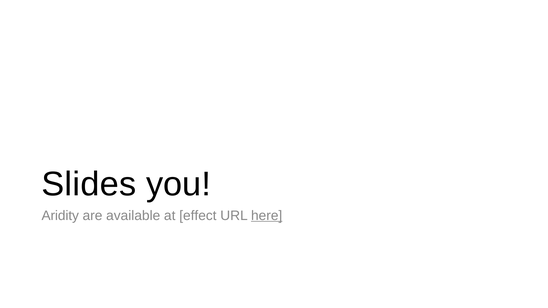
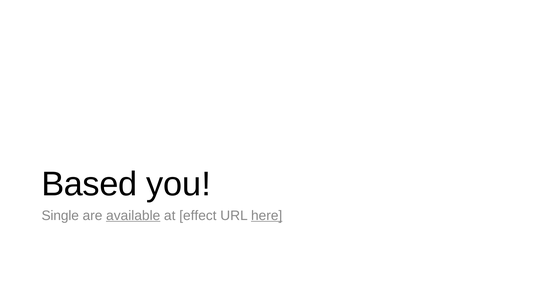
Slides: Slides -> Based (89, 184)
Aridity: Aridity -> Single (60, 216)
available underline: none -> present (133, 216)
